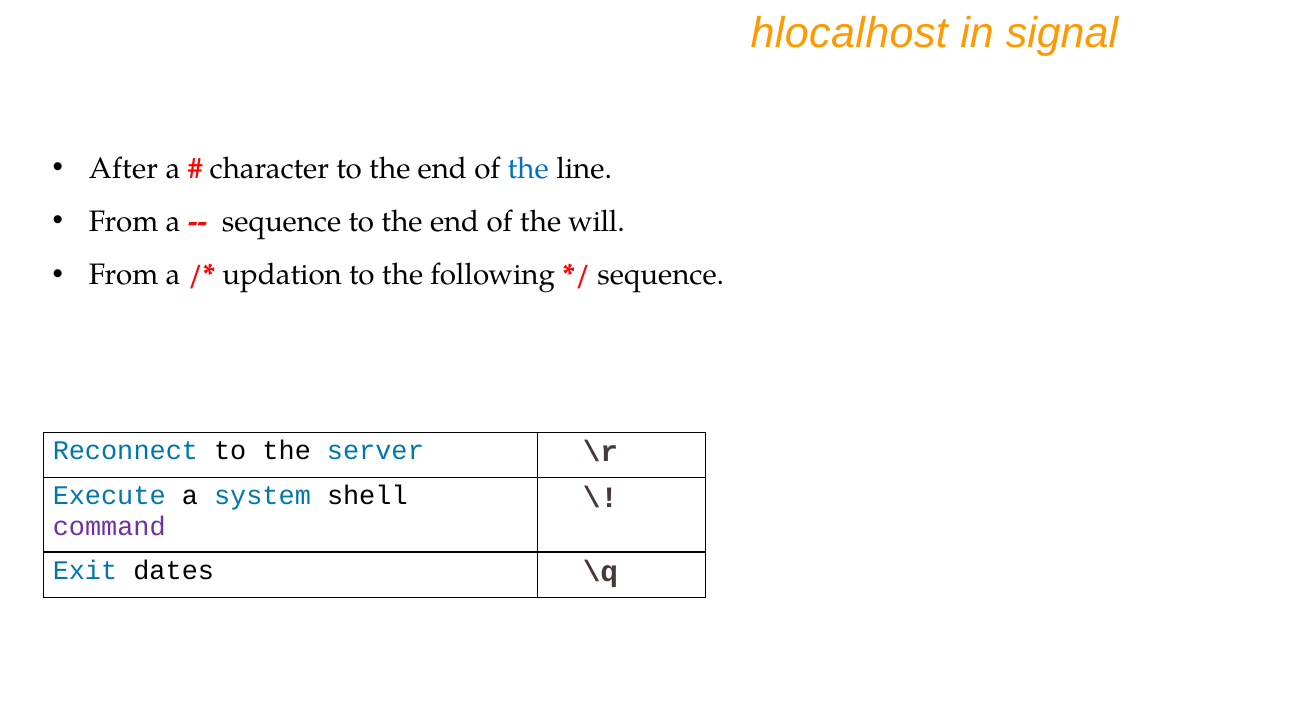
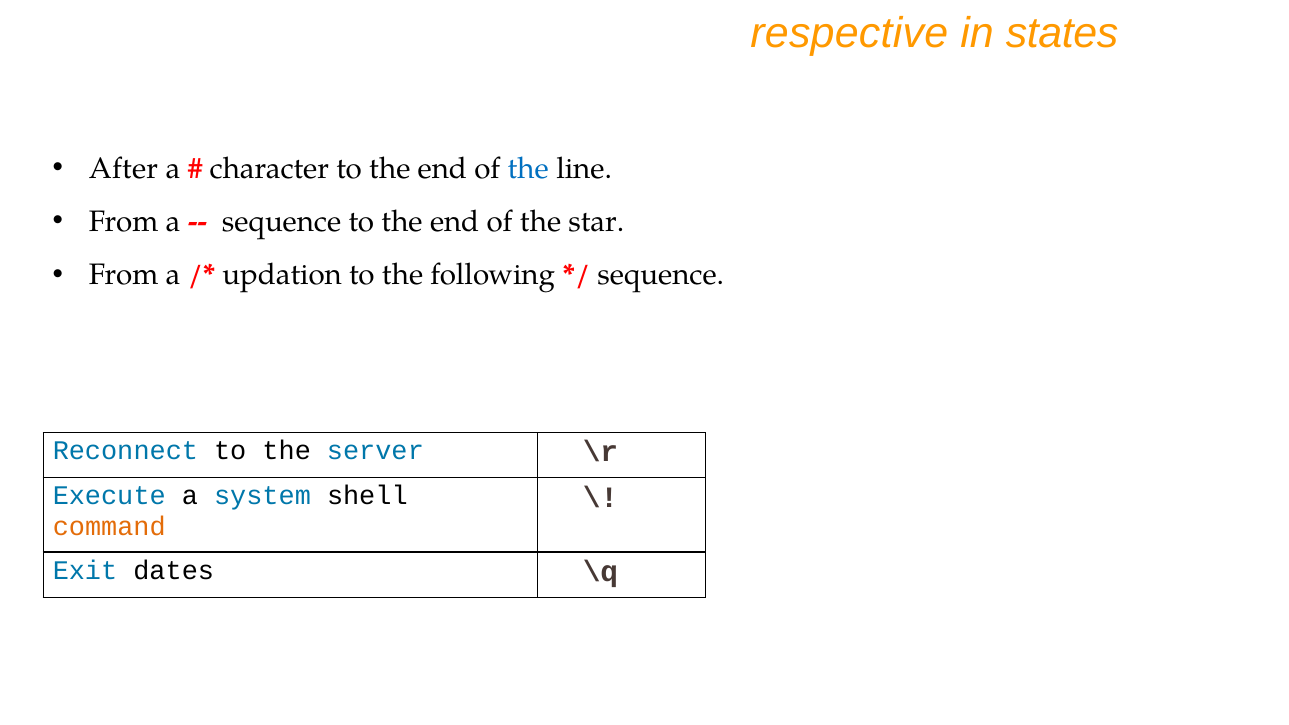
hlocalhost: hlocalhost -> respective (849, 34)
signal: signal -> states (1062, 34)
will: will -> star (596, 222)
command colour: purple -> orange (109, 527)
